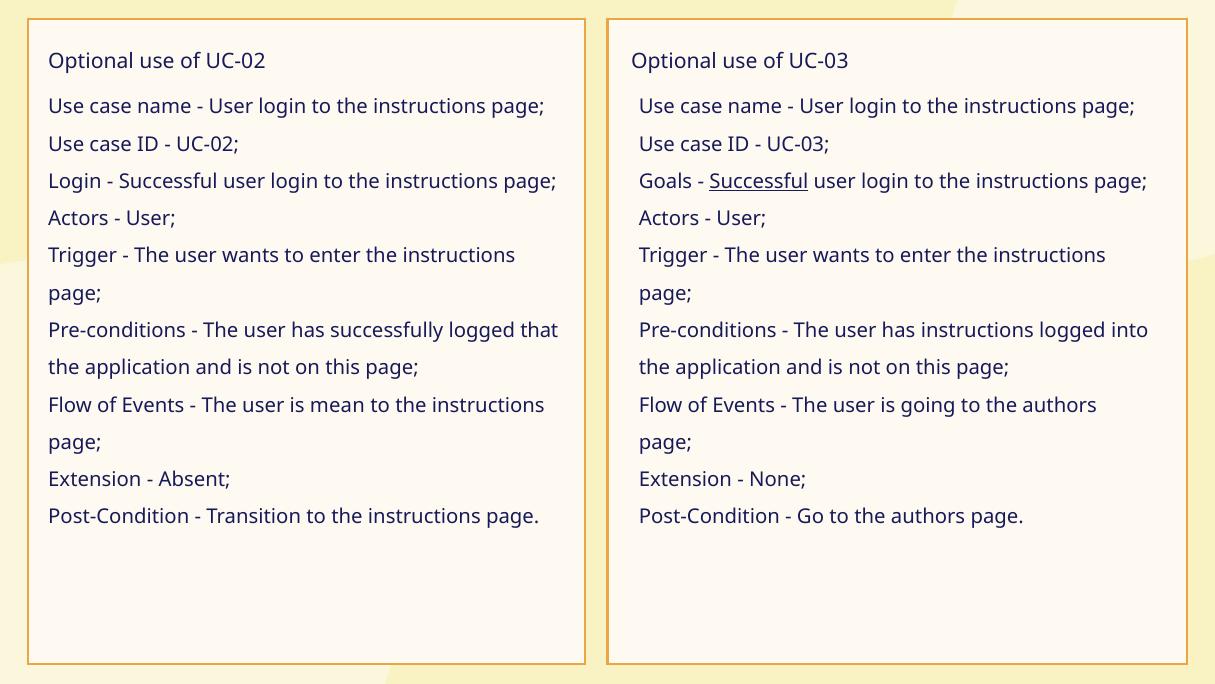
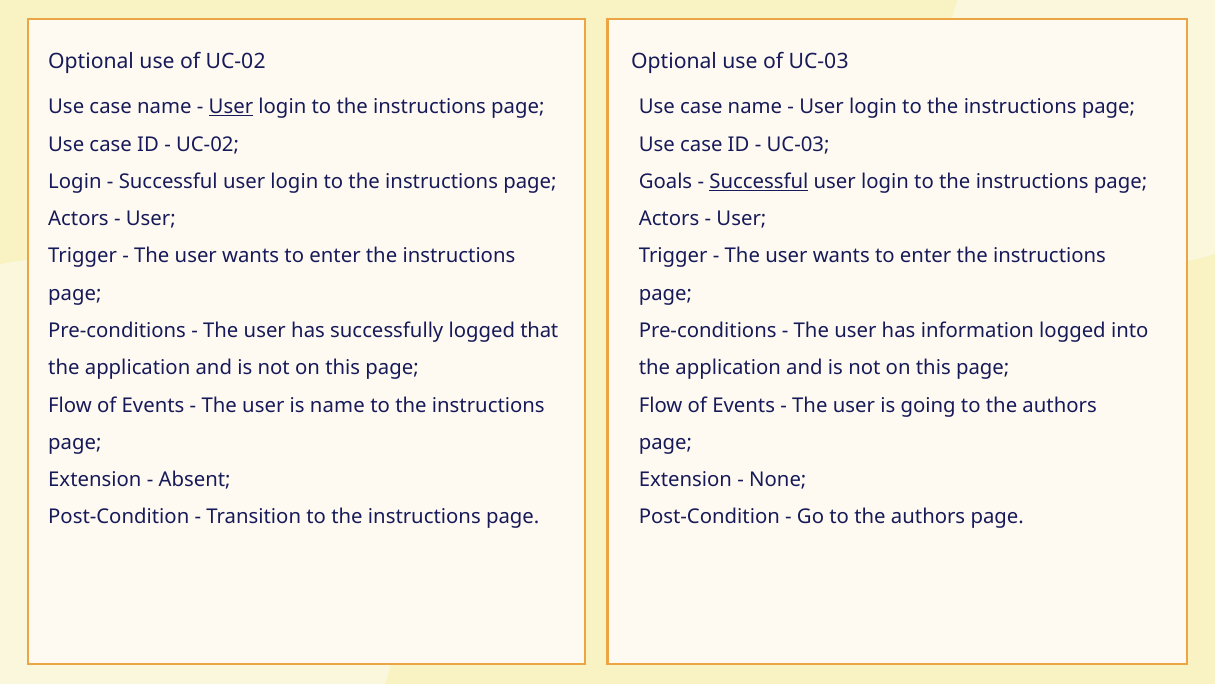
User underline: none -> present (231, 107)
has instructions: instructions -> information (977, 331)
is mean: mean -> name (337, 405)
